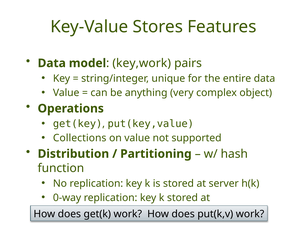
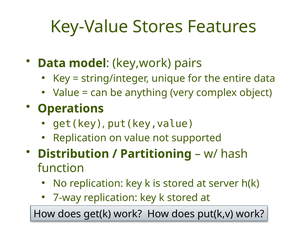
Collections: Collections -> Replication (80, 138)
0-way: 0-way -> 7-way (67, 198)
